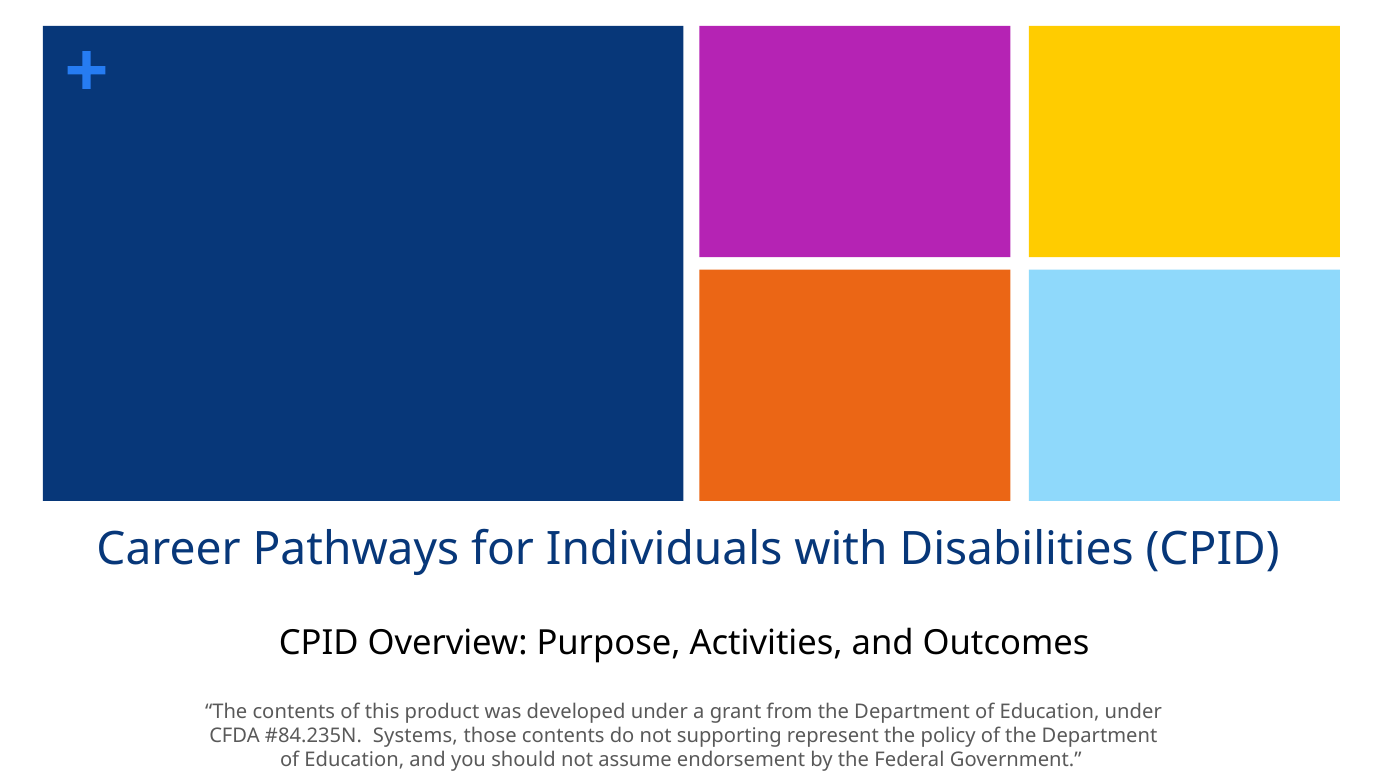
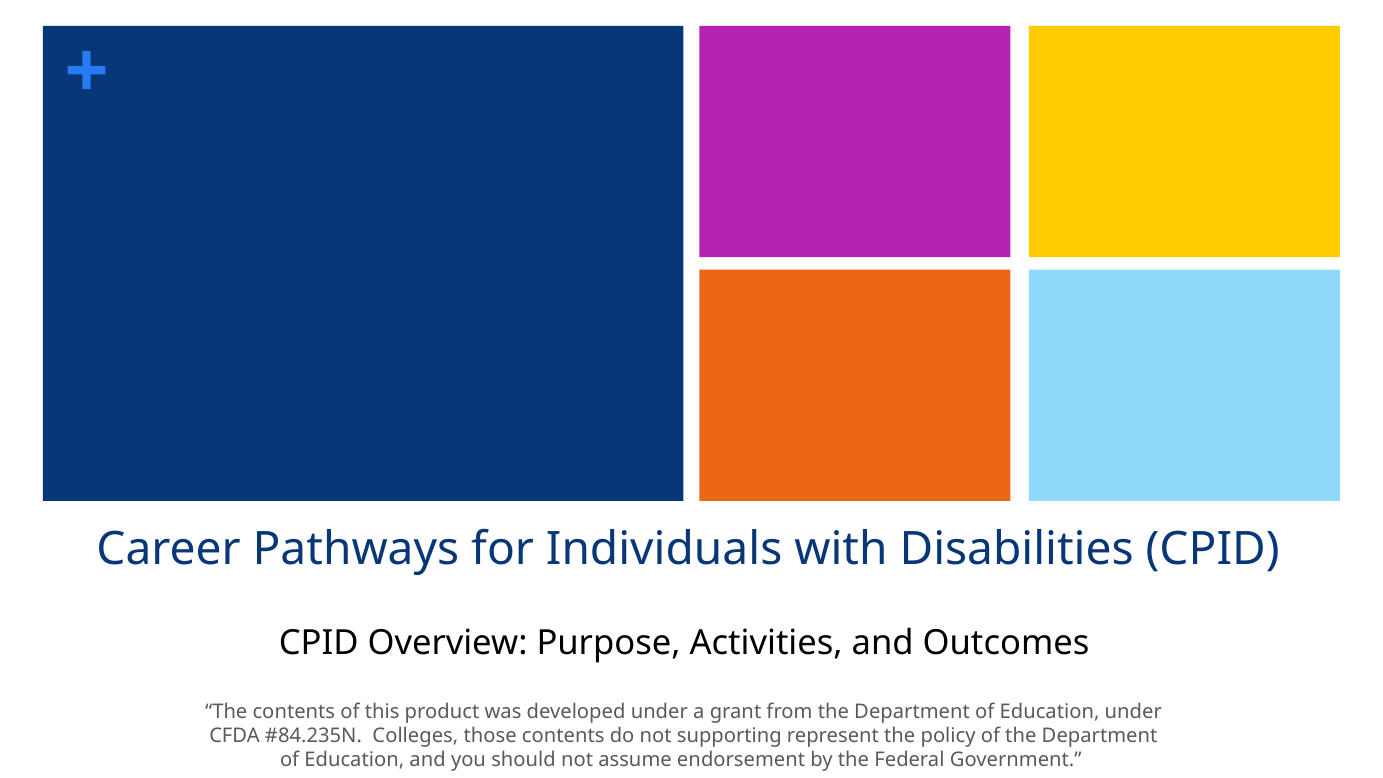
Systems: Systems -> Colleges (415, 736)
